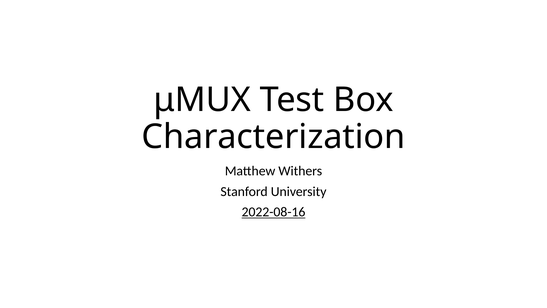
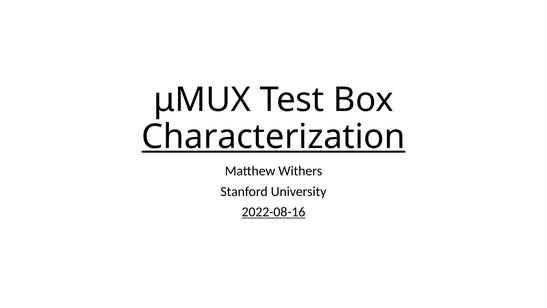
Characterization underline: none -> present (273, 137)
